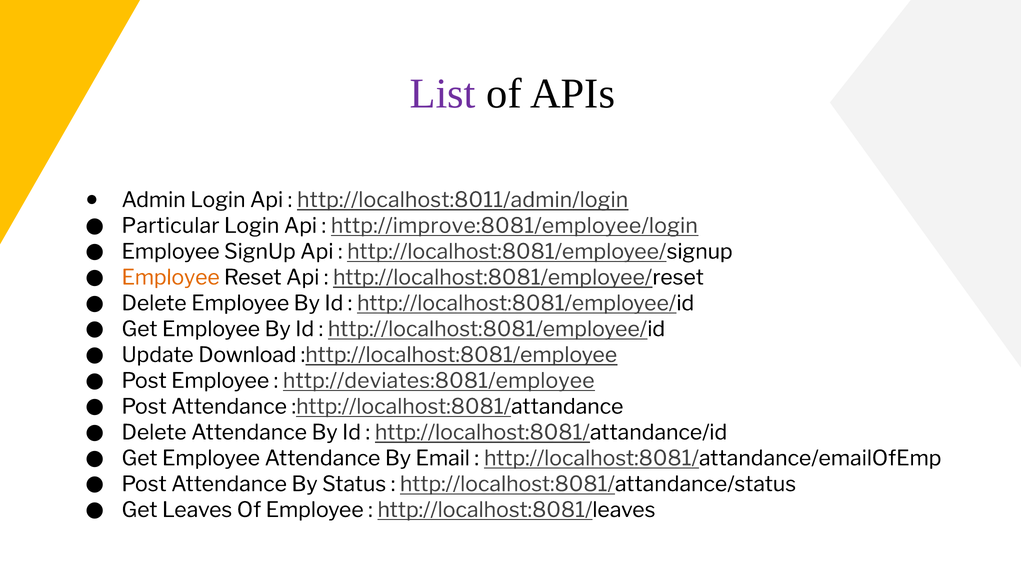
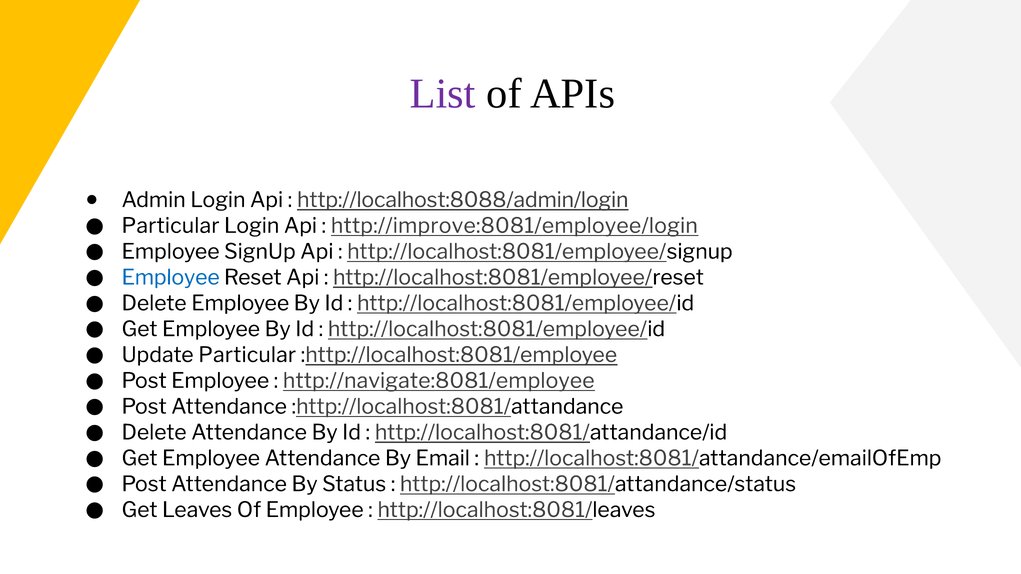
http://localhost:8011/admin/login: http://localhost:8011/admin/login -> http://localhost:8088/admin/login (463, 200)
Employee colour: orange -> blue (171, 278)
Update Download: Download -> Particular (247, 355)
http://deviates:8081/employee: http://deviates:8081/employee -> http://navigate:8081/employee (439, 381)
